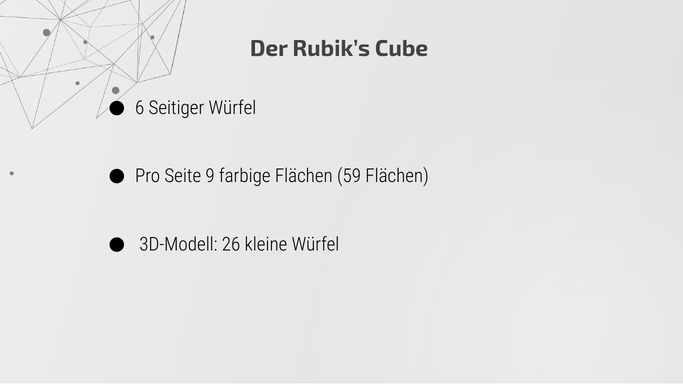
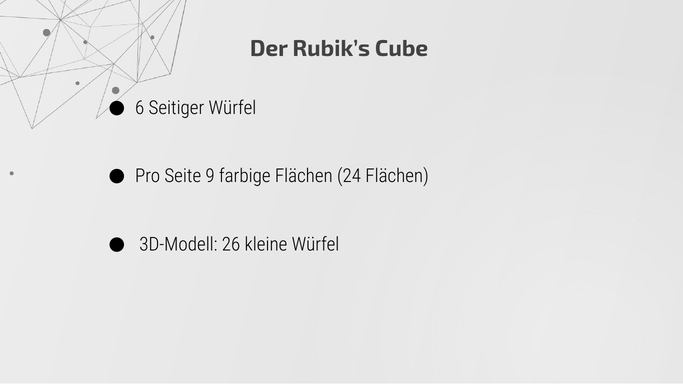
59: 59 -> 24 (349, 176)
